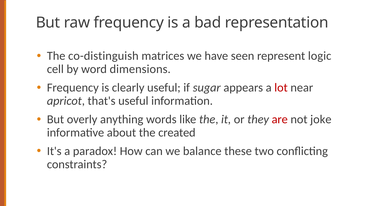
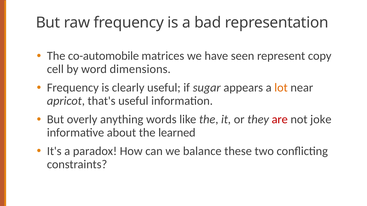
co-distinguish: co-distinguish -> co-automobile (103, 56)
logic: logic -> copy (320, 56)
lot colour: red -> orange (281, 88)
created: created -> learned (177, 133)
